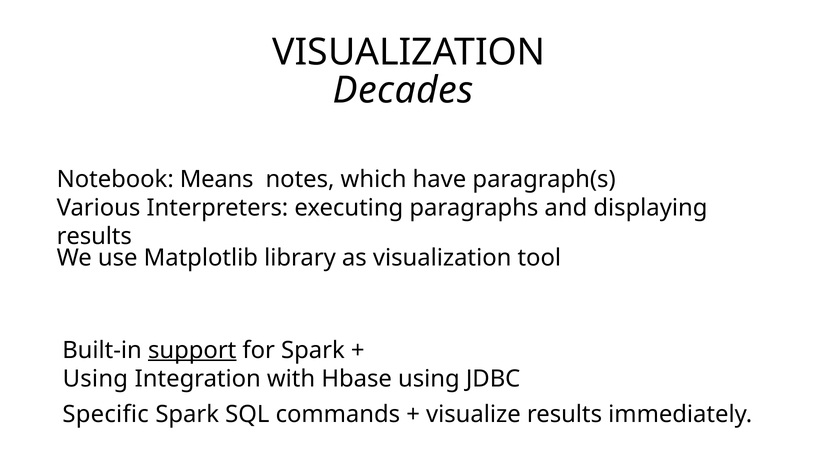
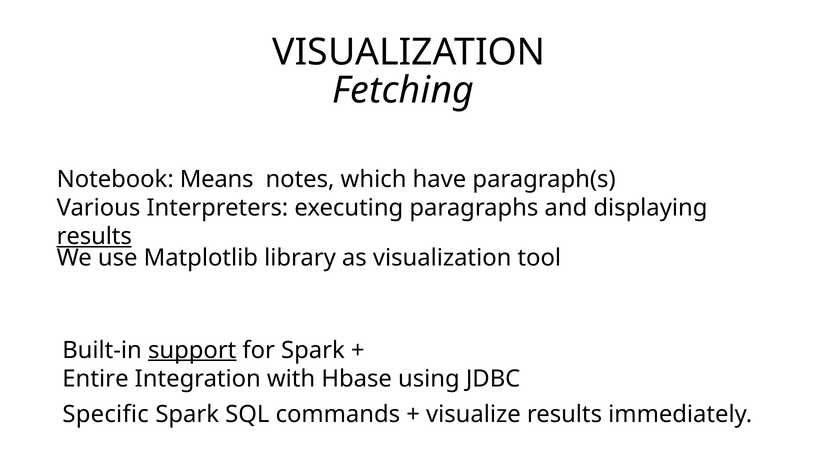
Decades: Decades -> Fetching (403, 90)
results underline: none -> present (94, 237)
Using: Using -> Entire (95, 379)
